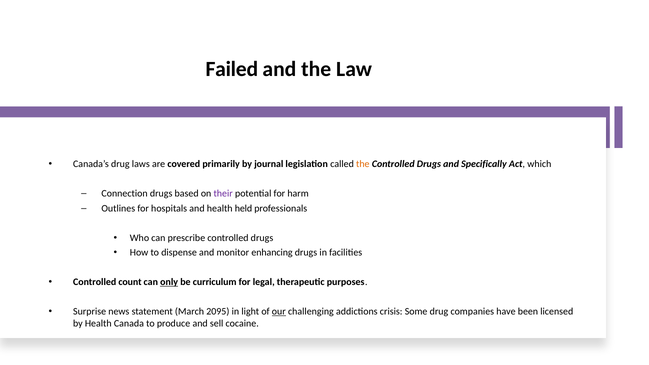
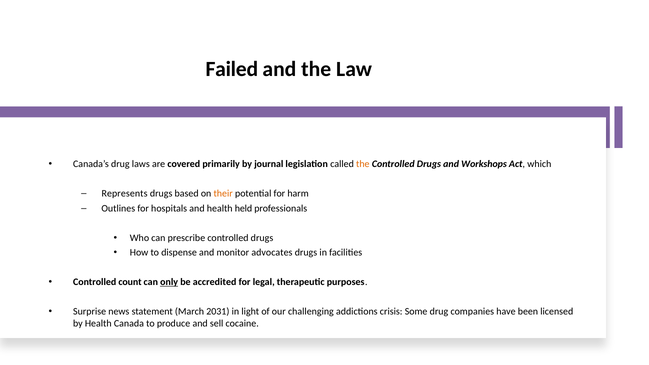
Specifically: Specifically -> Workshops (484, 164)
Connection: Connection -> Represents (125, 194)
their colour: purple -> orange (223, 194)
enhancing: enhancing -> advocates (272, 253)
curriculum: curriculum -> accredited (215, 282)
2095: 2095 -> 2031 (218, 312)
our underline: present -> none (279, 312)
